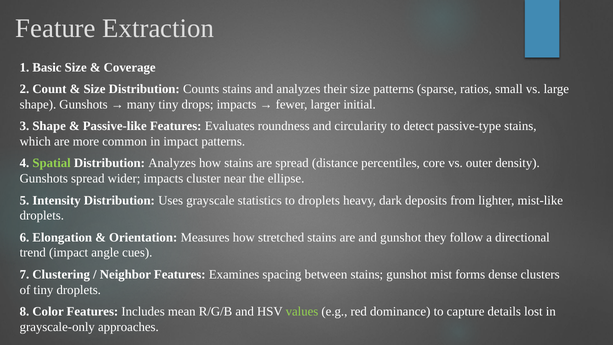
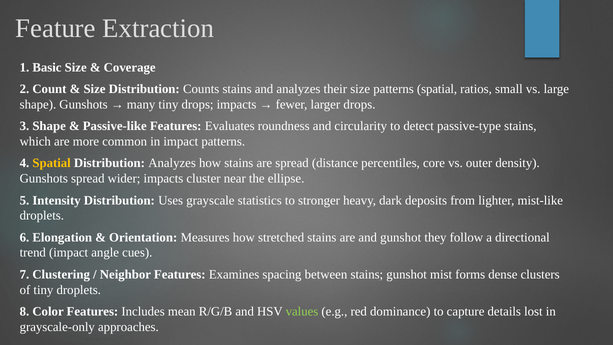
patterns sparse: sparse -> spatial (437, 89)
larger initial: initial -> drops (359, 104)
Spatial colour: light green -> yellow (52, 163)
to droplets: droplets -> stronger (319, 200)
